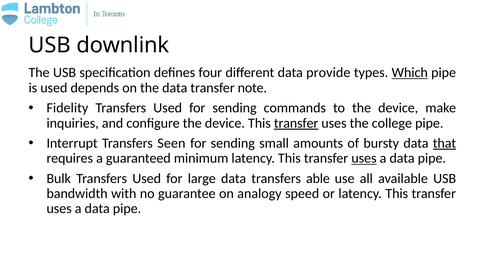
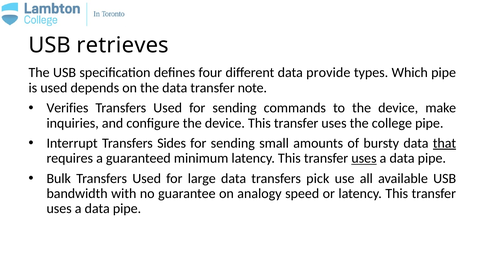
downlink: downlink -> retrieves (123, 45)
Which underline: present -> none (410, 73)
Fidelity: Fidelity -> Verifies (67, 108)
transfer underline: present -> none (296, 123)
Seen: Seen -> Sides (172, 143)
able: able -> pick (318, 178)
